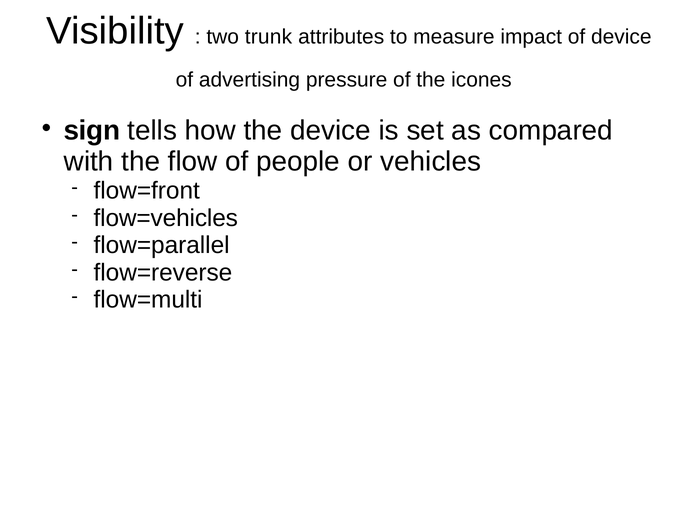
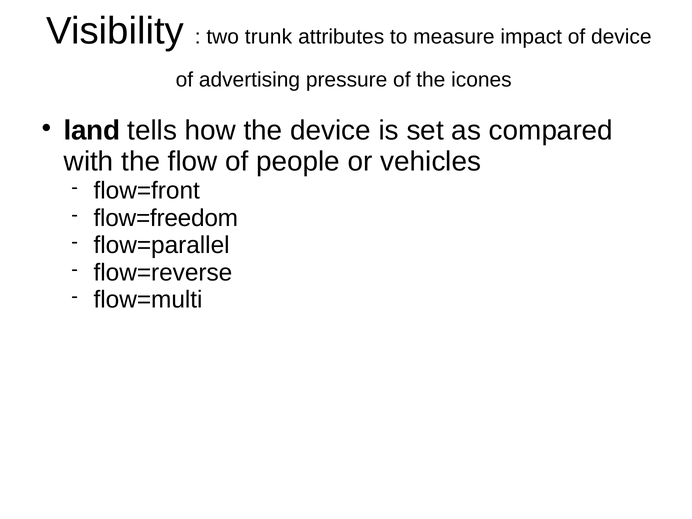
sign: sign -> land (92, 130)
flow=vehicles: flow=vehicles -> flow=freedom (166, 218)
